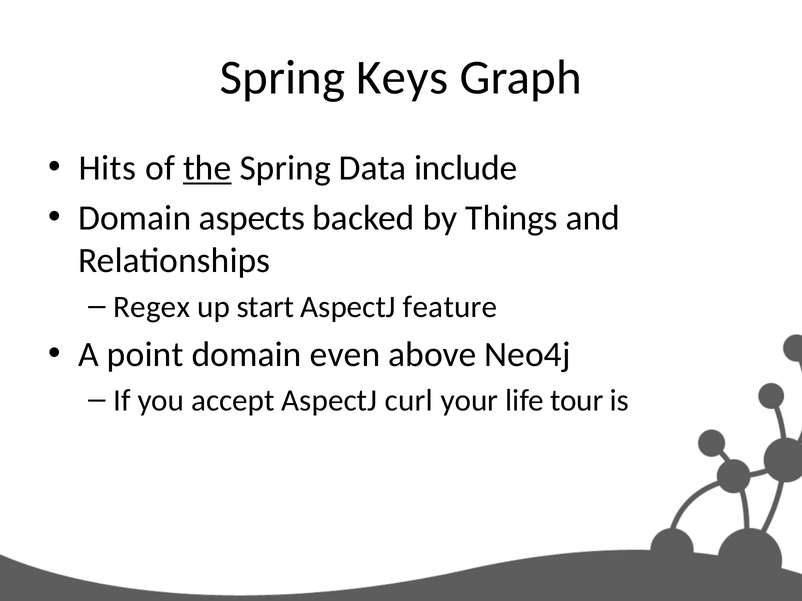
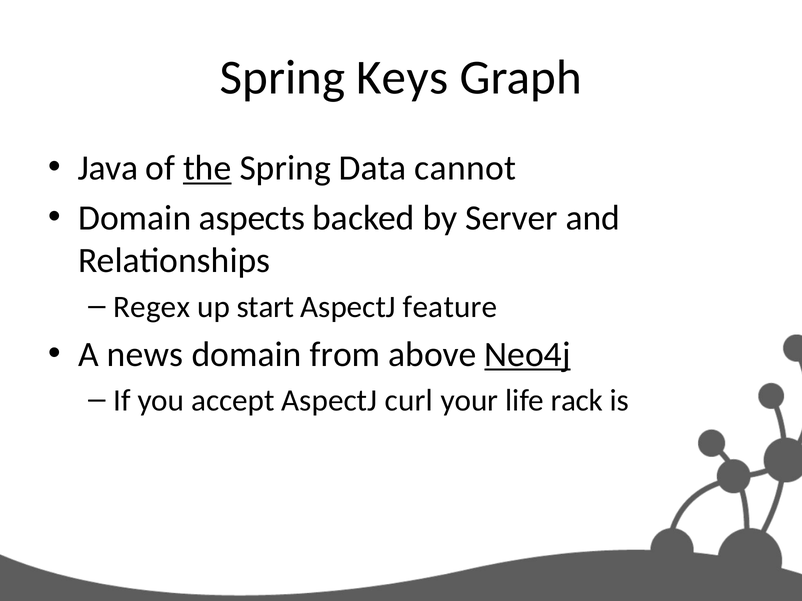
Hits: Hits -> Java (108, 168)
include: include -> cannot (465, 168)
Things: Things -> Server (512, 218)
point: point -> news (145, 355)
even: even -> from (345, 355)
Neo4j underline: none -> present (527, 355)
tour: tour -> rack (577, 401)
